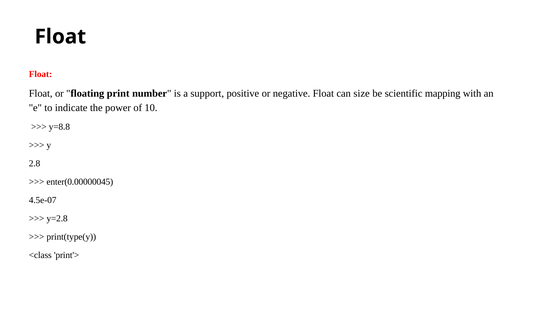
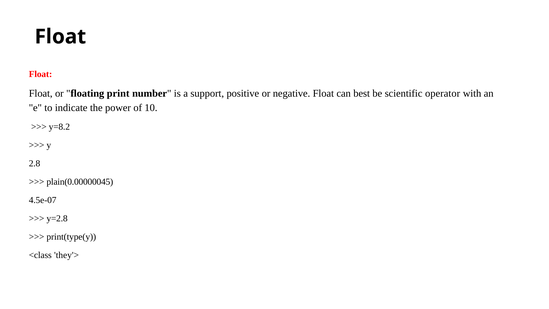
size: size -> best (362, 93)
mapping: mapping -> operator (443, 93)
y=8.8: y=8.8 -> y=8.2 (59, 127)
enter(0.00000045: enter(0.00000045 -> plain(0.00000045 (80, 182)
print'>: print'> -> they'> (66, 255)
